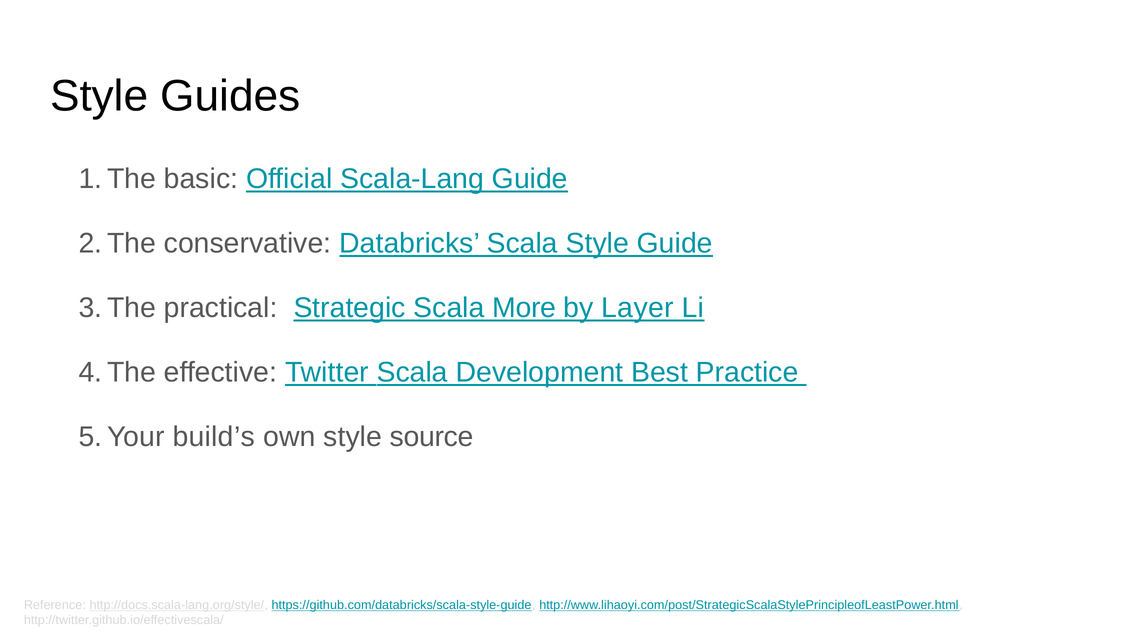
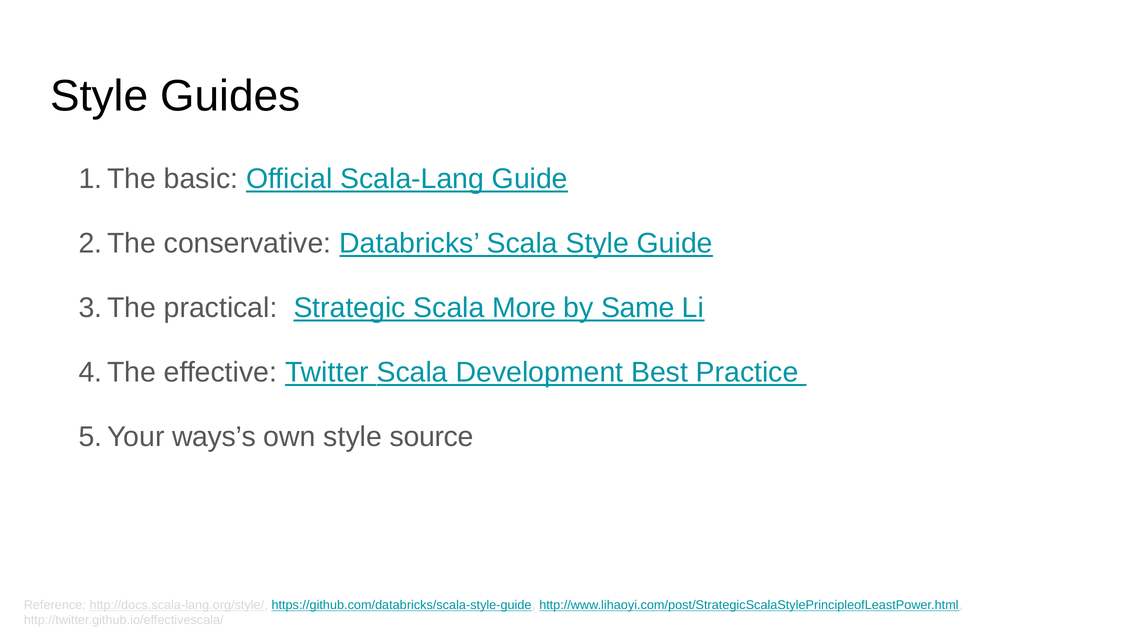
Layer: Layer -> Same (638, 308)
build’s: build’s -> ways’s (214, 437)
